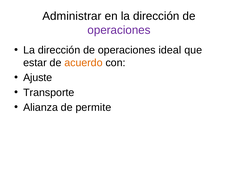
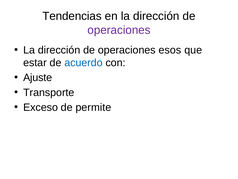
Administrar: Administrar -> Tendencias (72, 16)
ideal: ideal -> esos (170, 50)
acuerdo colour: orange -> blue (83, 63)
Alianza: Alianza -> Exceso (41, 107)
